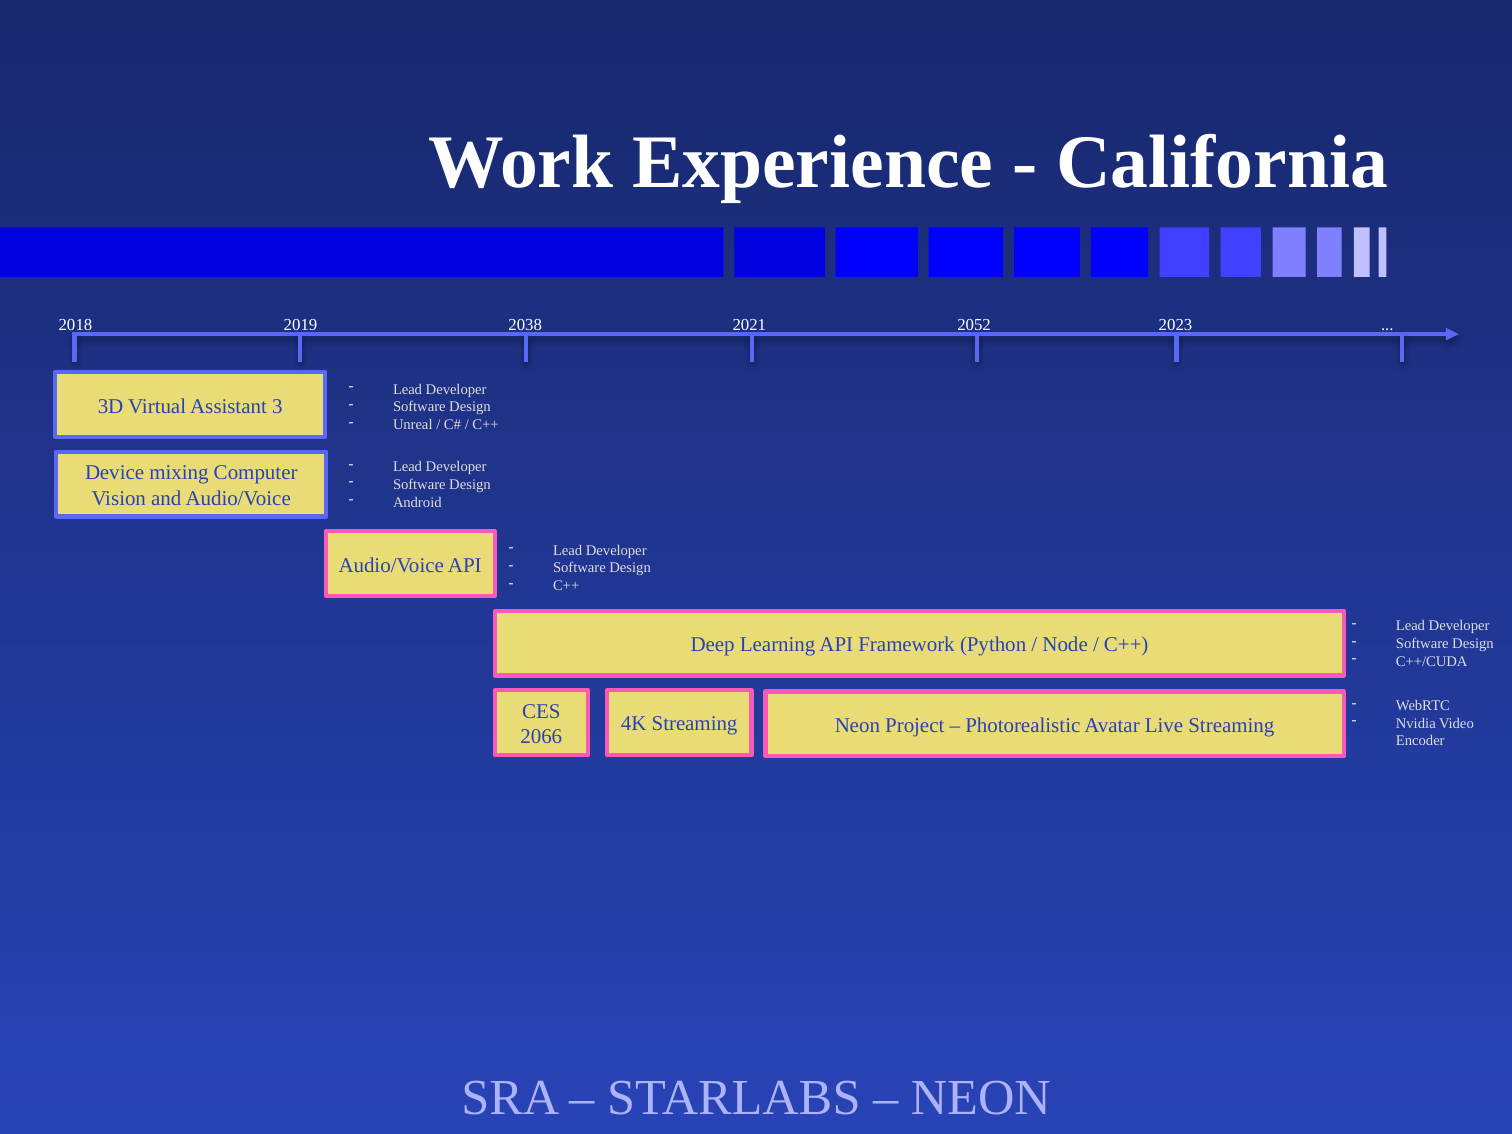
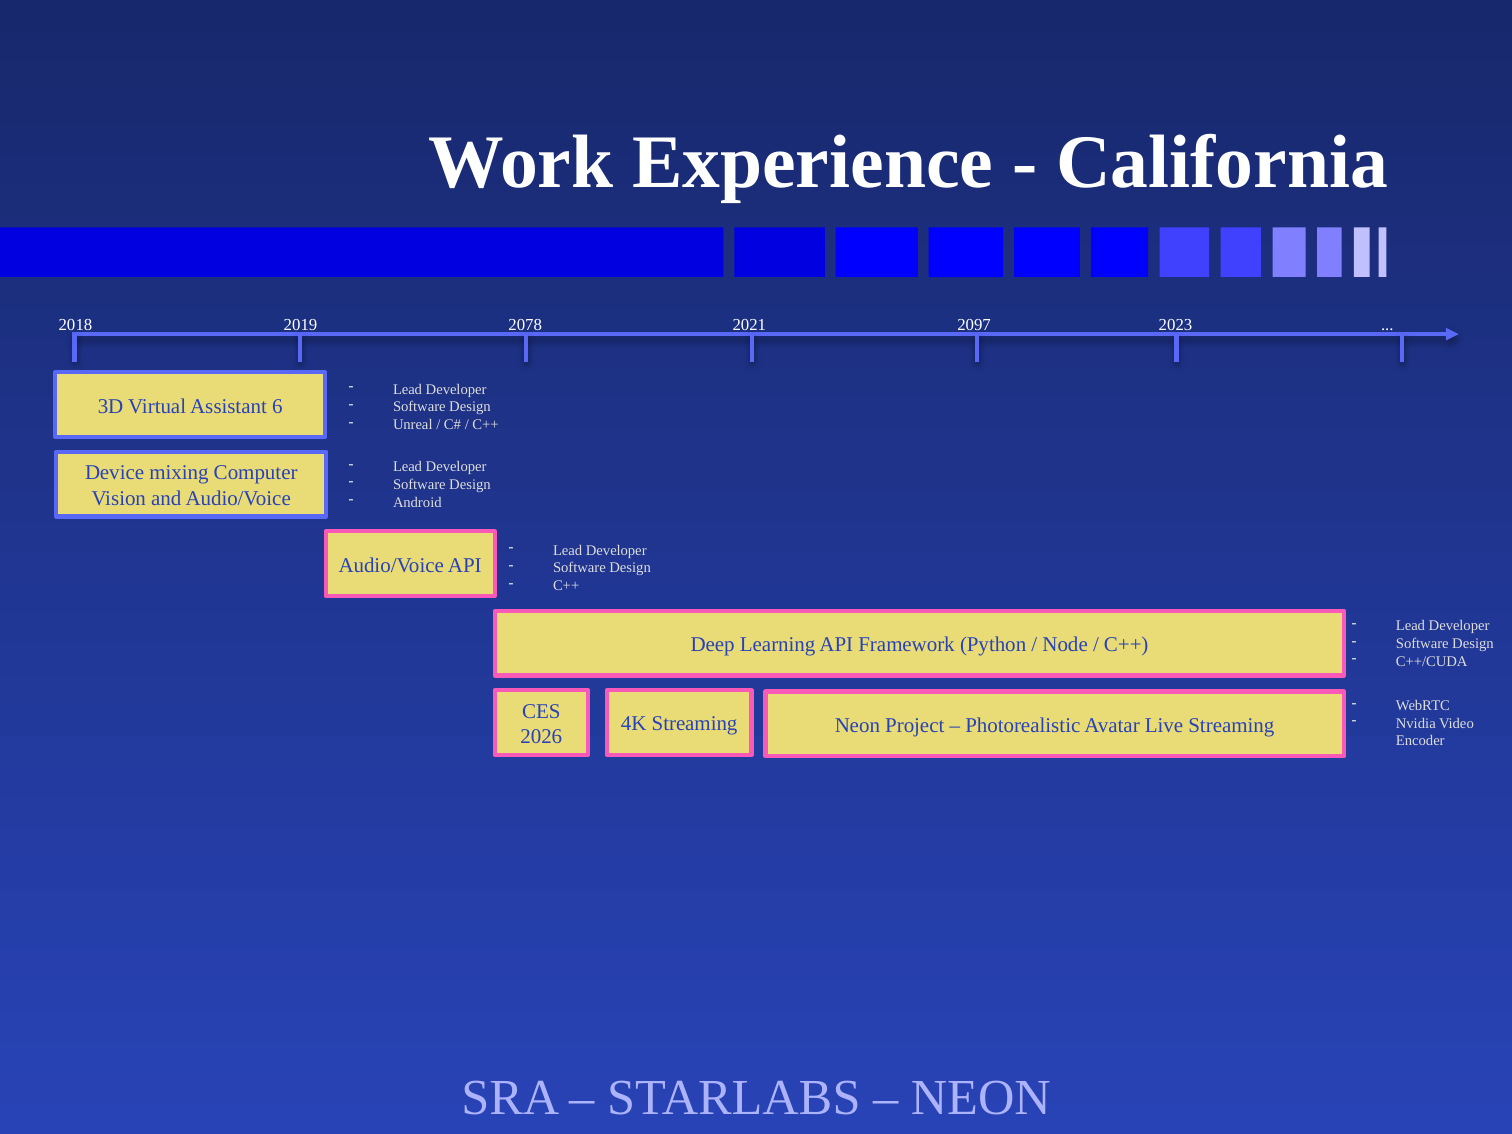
2038: 2038 -> 2078 (525, 325)
2052: 2052 -> 2097 (974, 325)
3: 3 -> 6 (277, 406)
2066: 2066 -> 2026 (541, 737)
